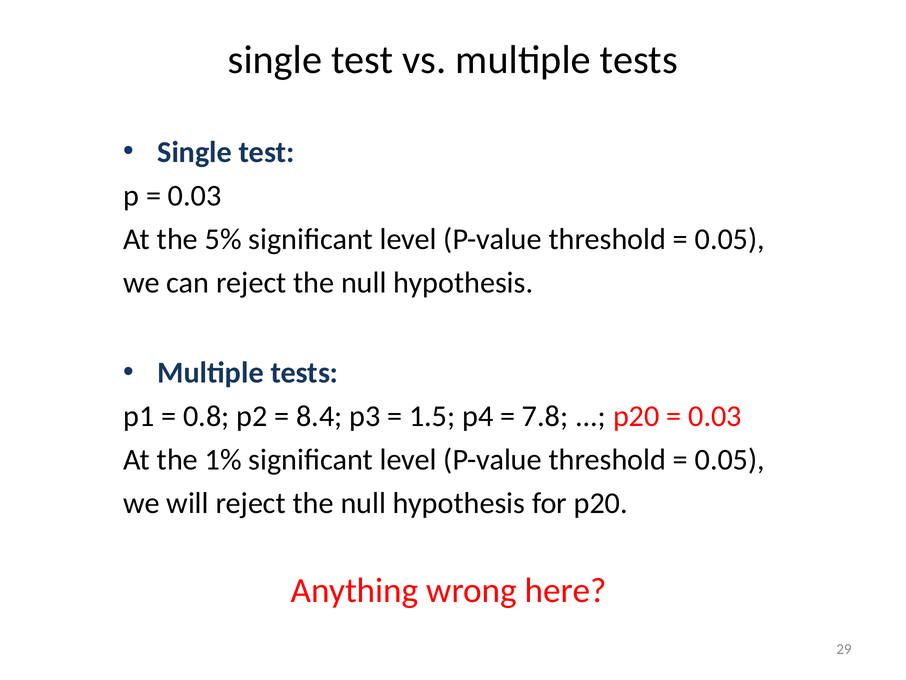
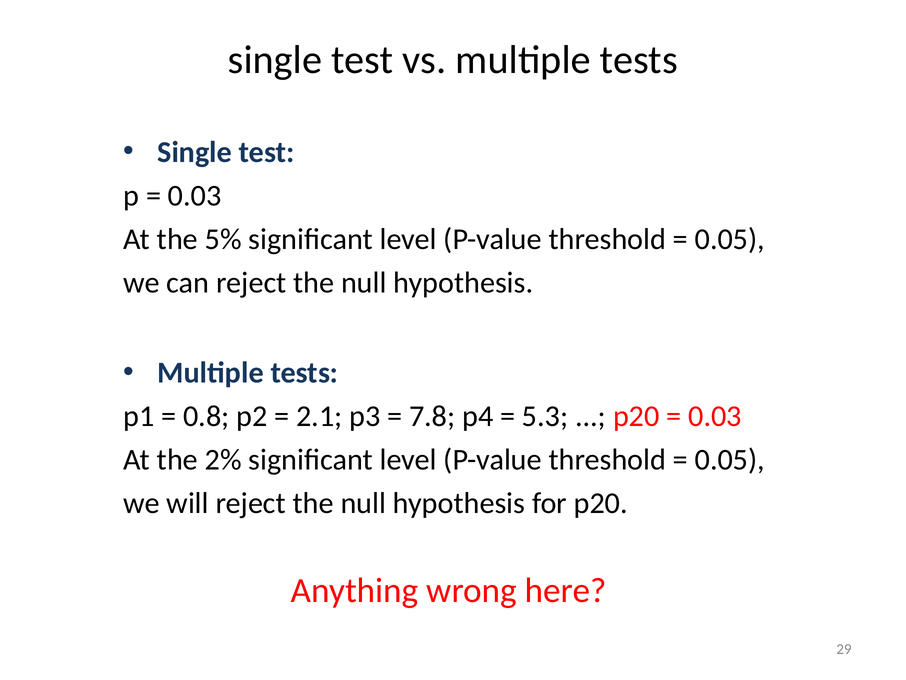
8.4: 8.4 -> 2.1 (319, 416)
1.5: 1.5 -> 7.8 (432, 416)
7.8: 7.8 -> 5.3 (545, 416)
1%: 1% -> 2% (223, 460)
